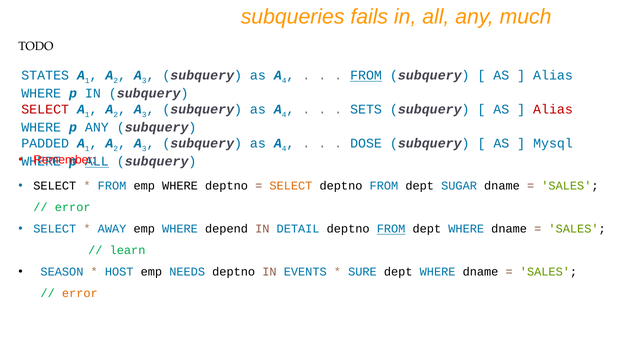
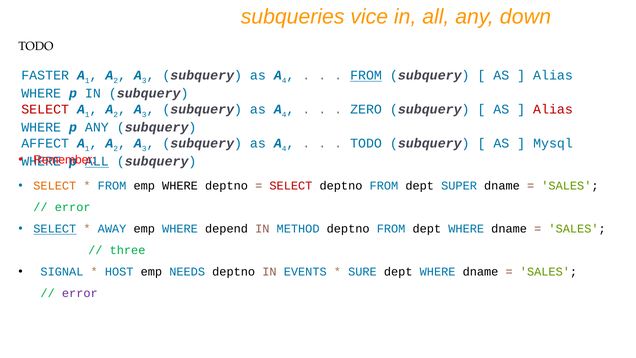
fails: fails -> vice (369, 17)
much: much -> down (525, 17)
STATES: STATES -> FASTER (45, 75)
SETS: SETS -> ZERO (366, 109)
PADDED: PADDED -> AFFECT (45, 143)
DOSE: DOSE -> TODO (366, 143)
SELECT colour: black -> orange (55, 186)
SELECT colour: orange -> red (291, 186)
SUGAR: SUGAR -> SUPER (459, 186)
SELECT underline: none -> present (55, 229)
DETAIL: DETAIL -> METHOD (298, 229)
FROM underline: present -> none (391, 229)
learn: learn -> three (128, 250)
SEASON: SEASON -> SIGNAL (62, 272)
error colour: orange -> purple (80, 293)
